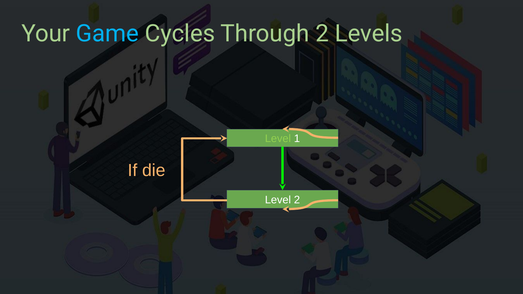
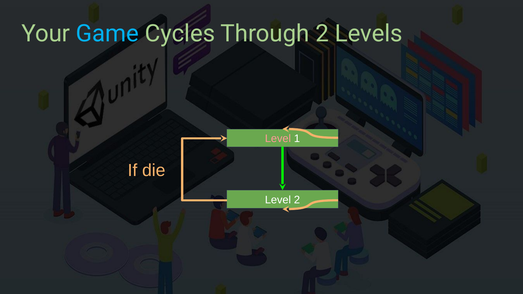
Level colour: light green -> pink (278, 139)
